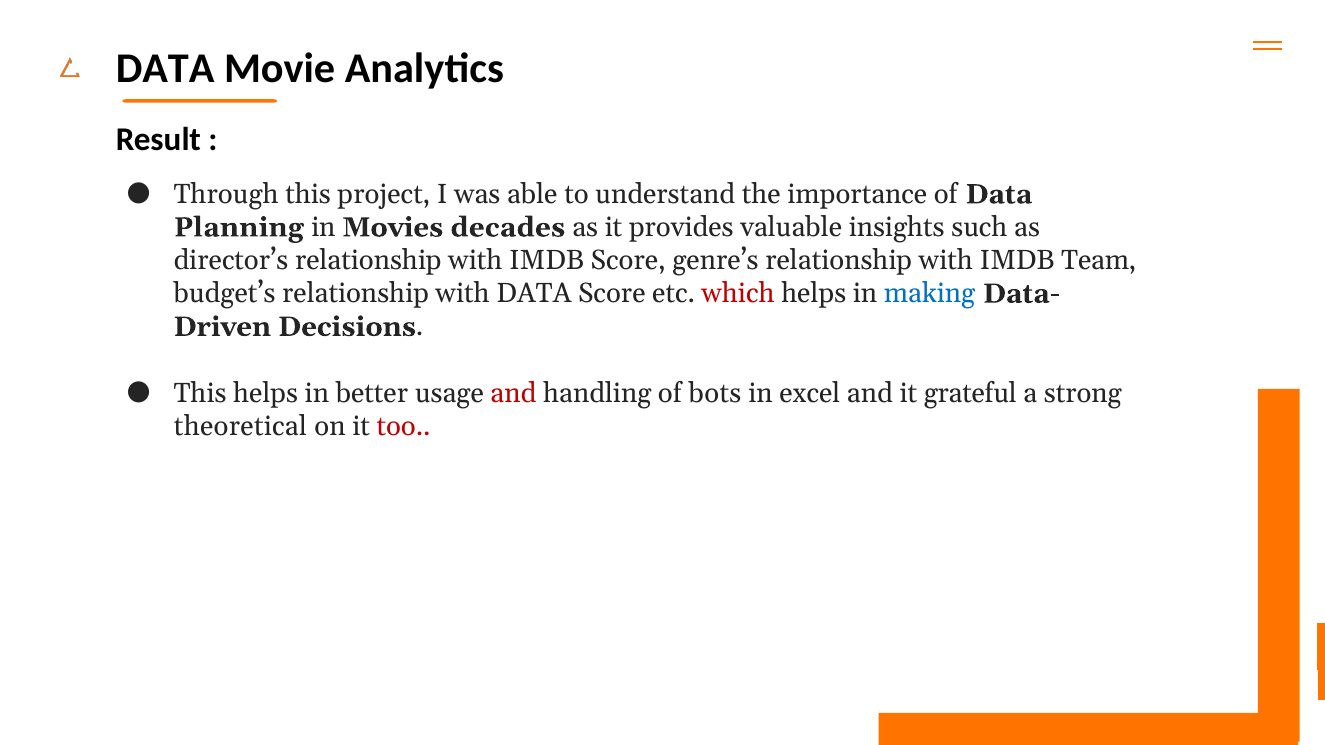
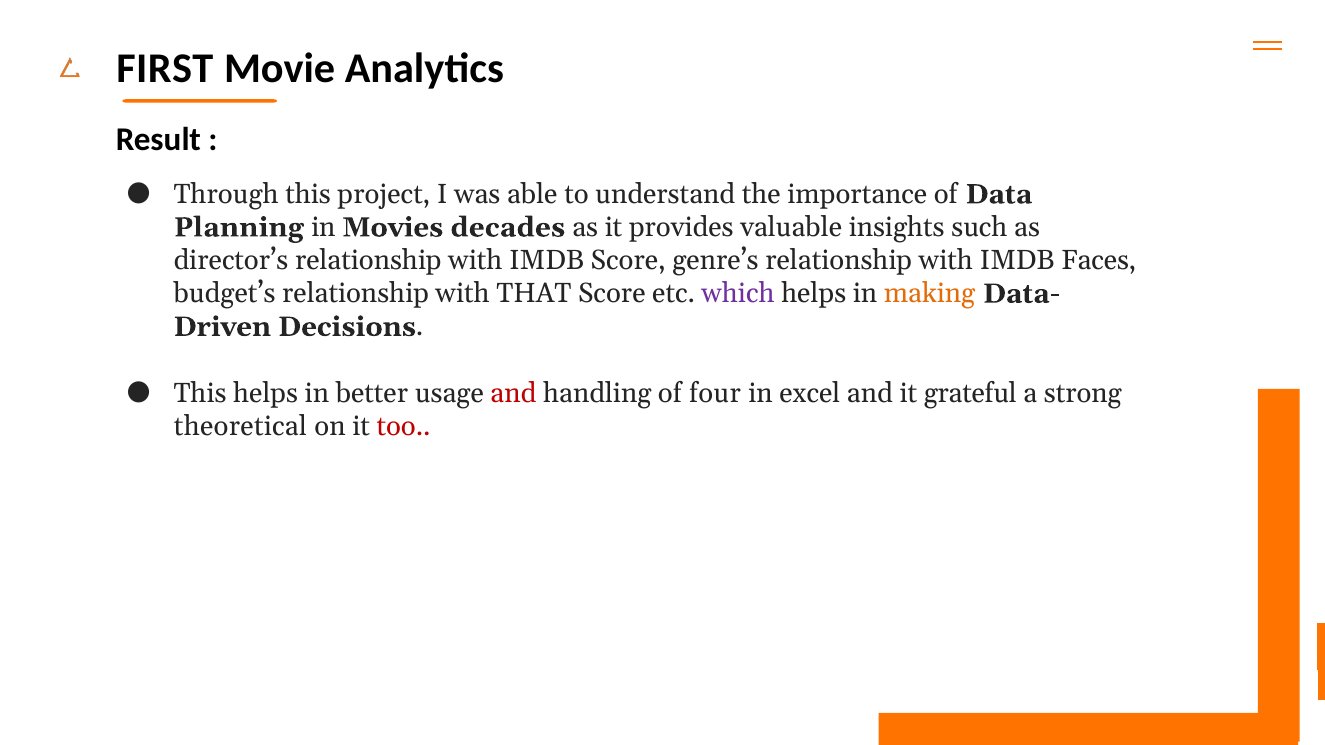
DATA: DATA -> FIRST (165, 69)
Team: Team -> Faces (1099, 261)
with DATA: DATA -> THAT (534, 294)
which colour: red -> purple (738, 294)
making colour: blue -> orange (929, 294)
bots: bots -> four (715, 393)
